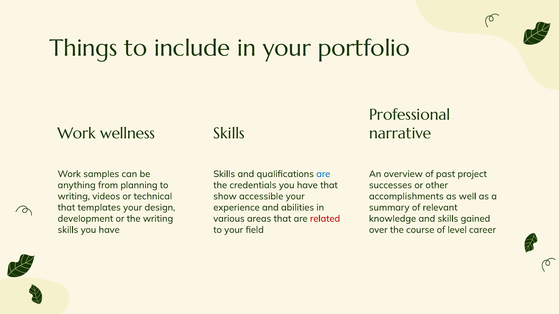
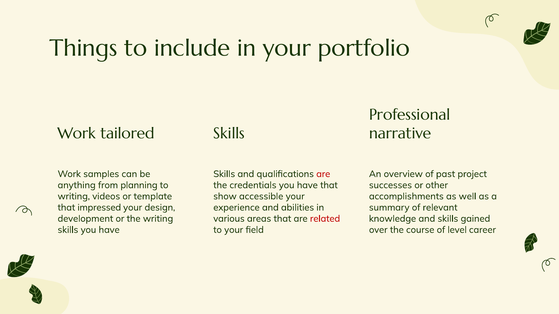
wellness: wellness -> tailored (127, 134)
are colour: blue -> red (323, 174)
technical: technical -> template (153, 197)
templates: templates -> impressed (99, 208)
